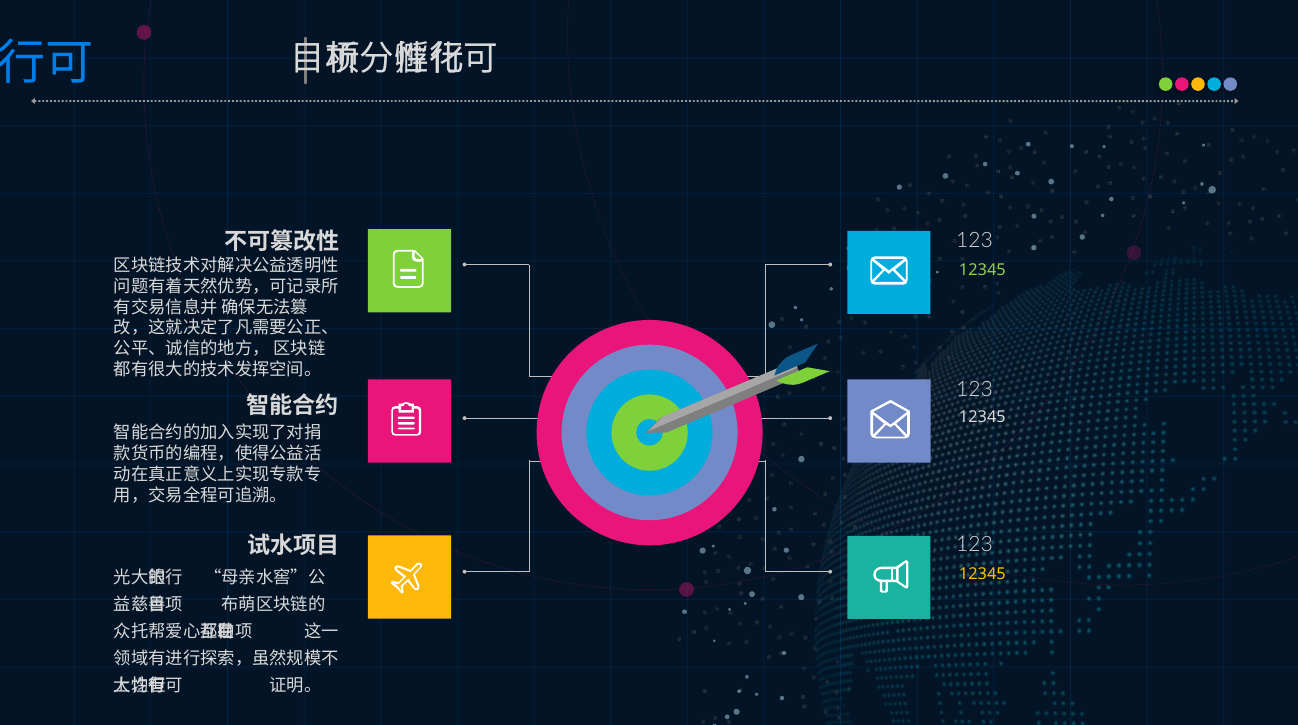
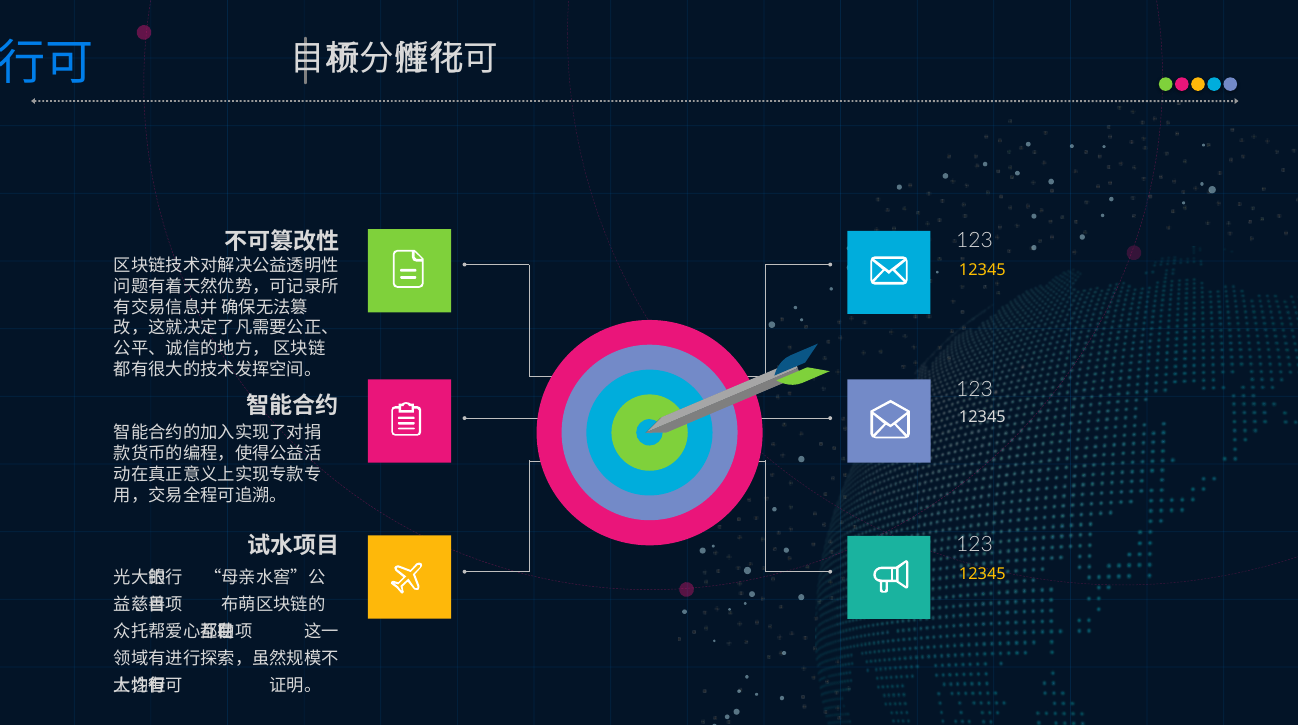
12345 colour: light green -> yellow (982, 270)
